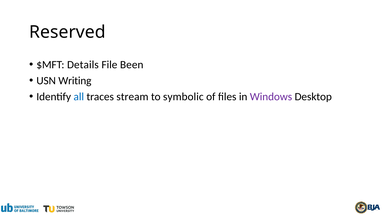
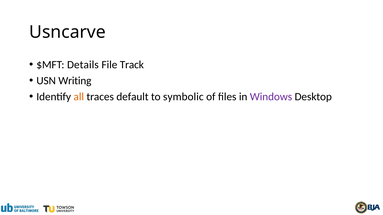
Reserved: Reserved -> Usncarve (67, 32)
Been: Been -> Track (132, 65)
all colour: blue -> orange (79, 97)
stream: stream -> default (132, 97)
